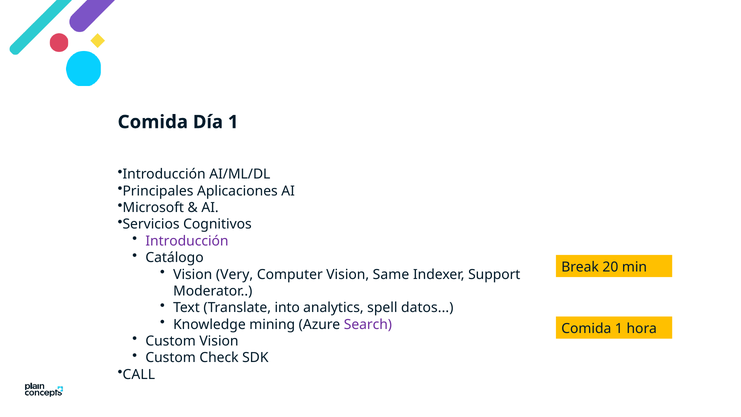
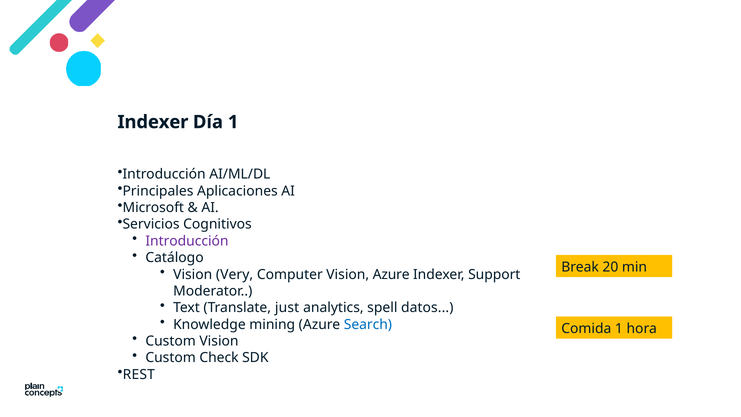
Comida: Comida -> Indexer (153, 122)
Vision Same: Same -> Azure (391, 274)
into: into -> just (287, 308)
Search colour: purple -> blue (368, 324)
CALL: CALL -> REST (139, 374)
